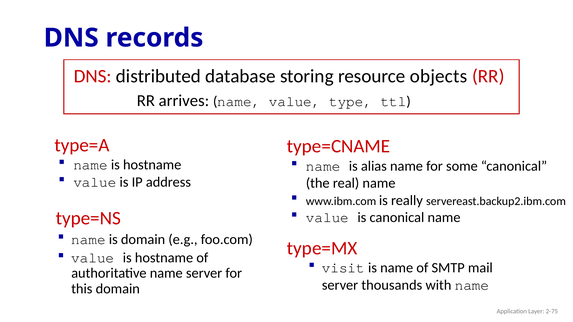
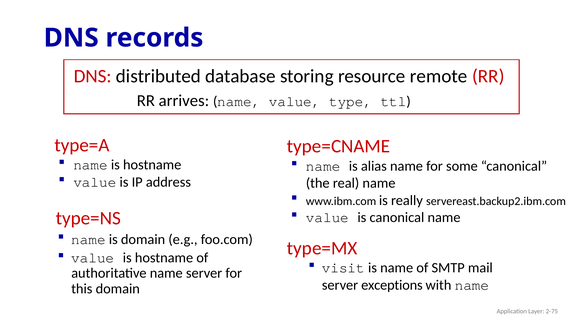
objects: objects -> remote (439, 76)
thousands: thousands -> exceptions (392, 285)
